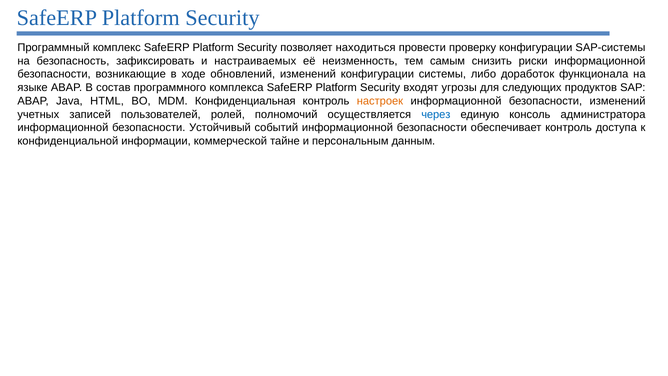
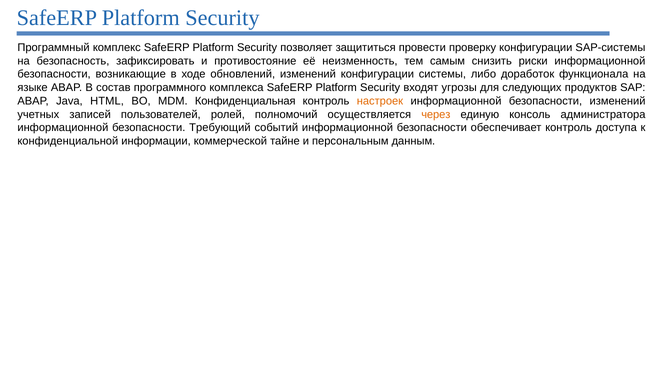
находиться: находиться -> защититься (366, 47)
настраиваемых: настраиваемых -> противостояние (255, 61)
через colour: blue -> orange (436, 114)
Устойчивый: Устойчивый -> Требующий (220, 128)
